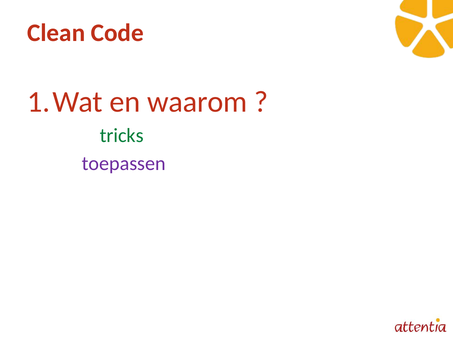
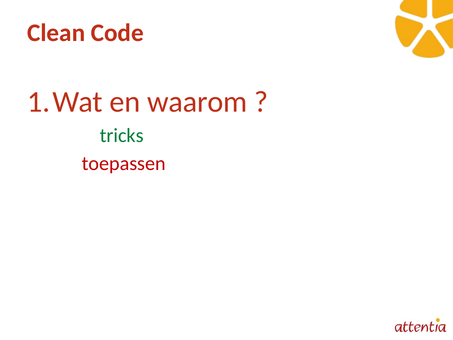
toepassen colour: purple -> red (124, 163)
